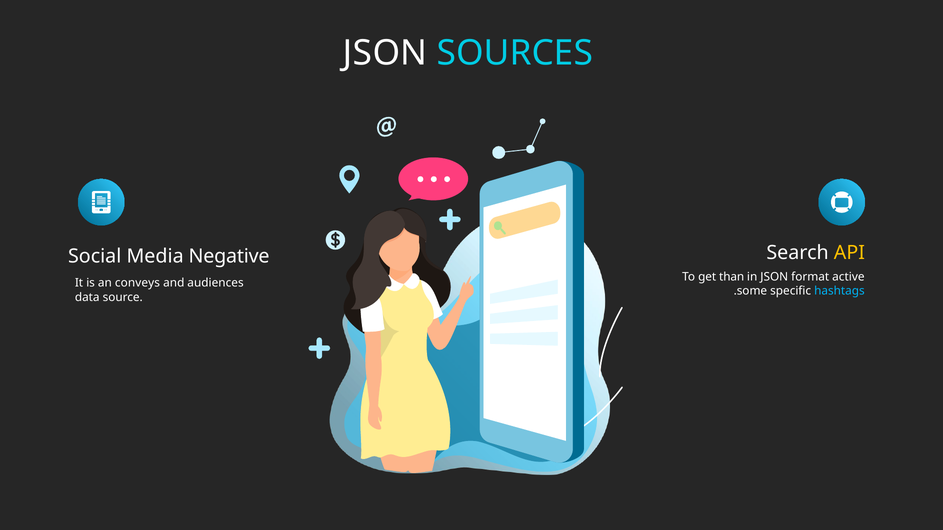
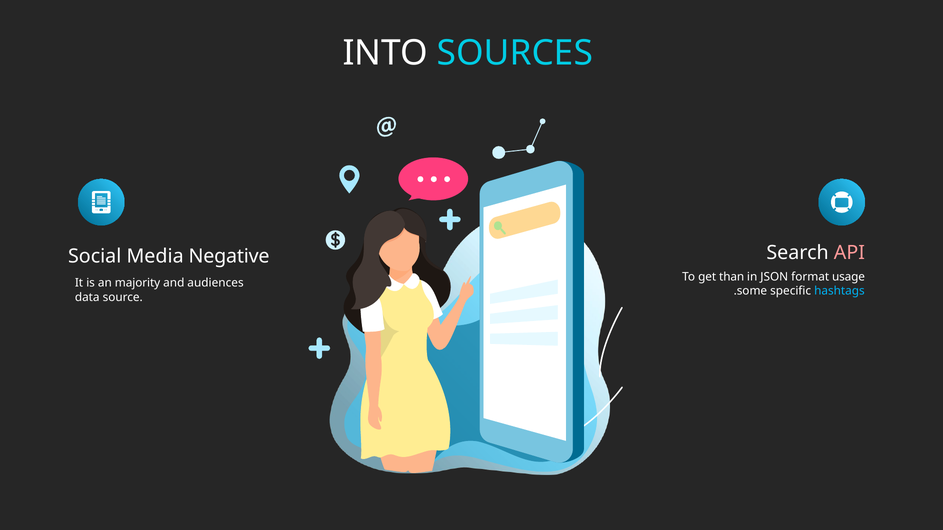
JSON: JSON -> INTO (385, 53)
API colour: yellow -> pink (849, 253)
active: active -> usage (848, 277)
conveys: conveys -> majority (138, 283)
